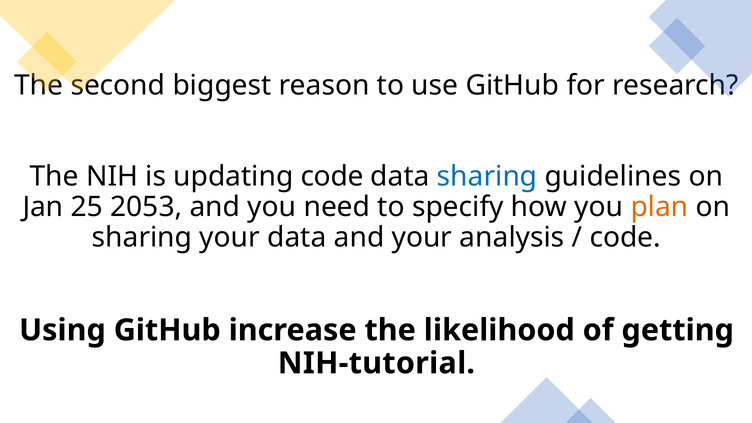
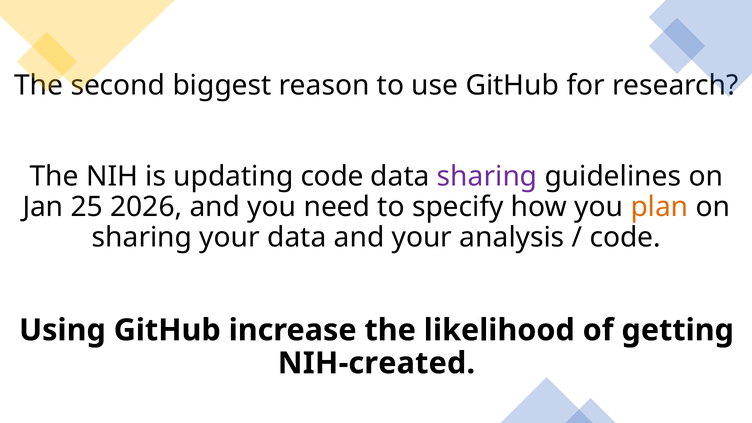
sharing colour: blue -> purple (487, 177)
2053: 2053 -> 2026 (146, 207)
NIH-tutorial: NIH-tutorial -> NIH-created (376, 363)
